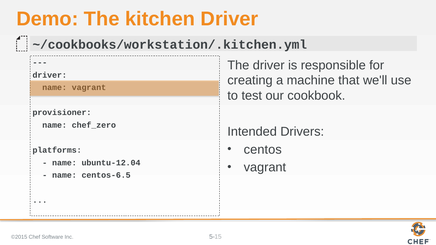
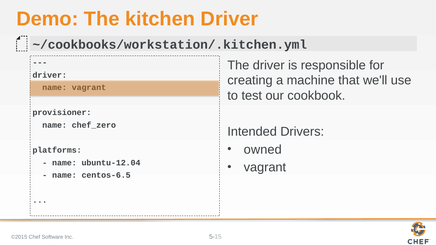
centos: centos -> owned (263, 150)
